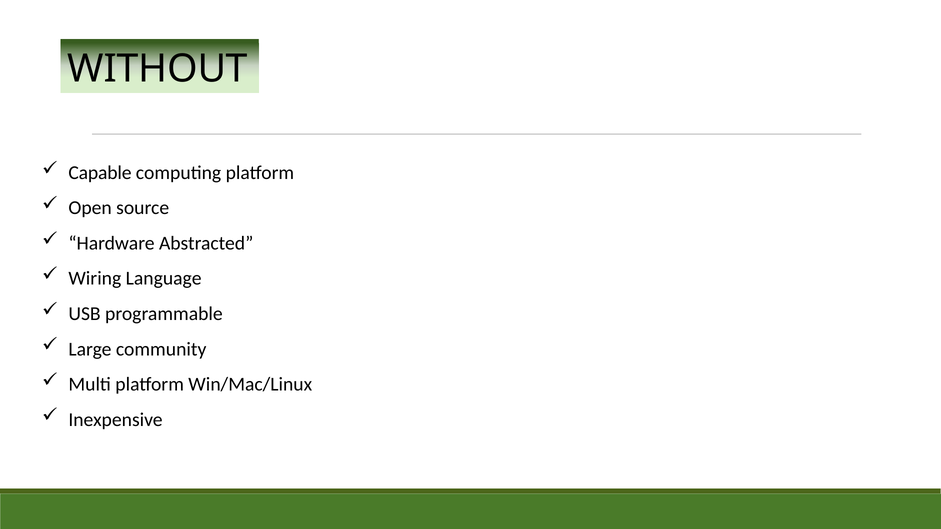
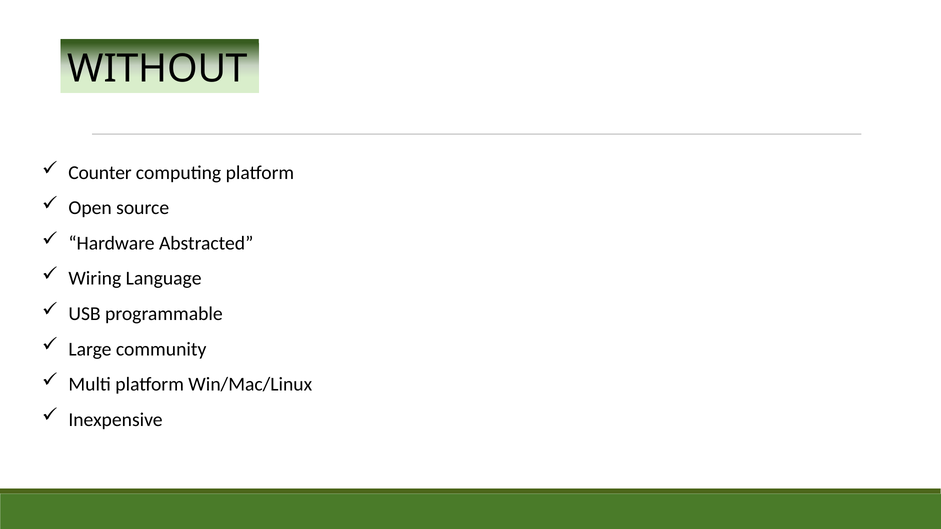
Capable: Capable -> Counter (100, 173)
